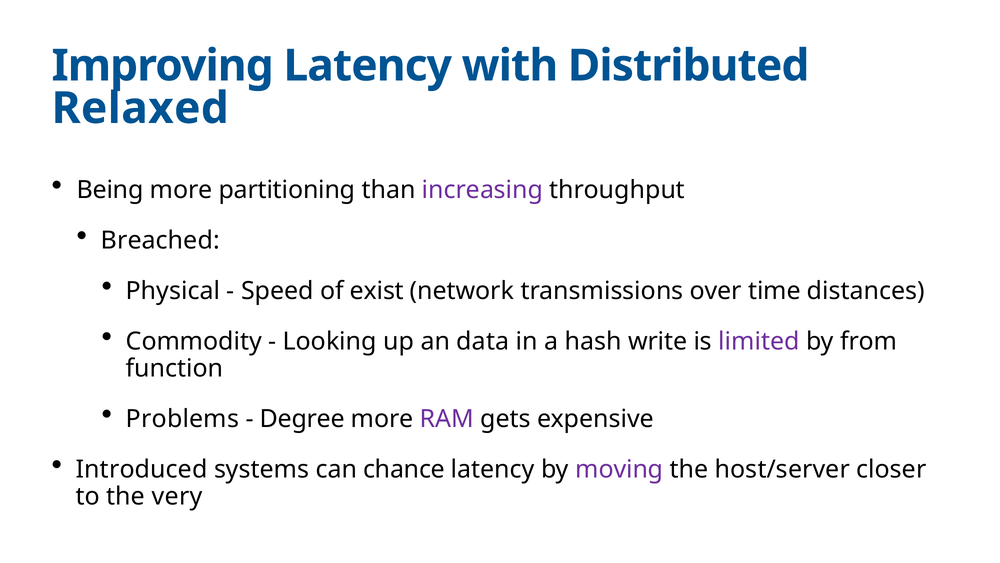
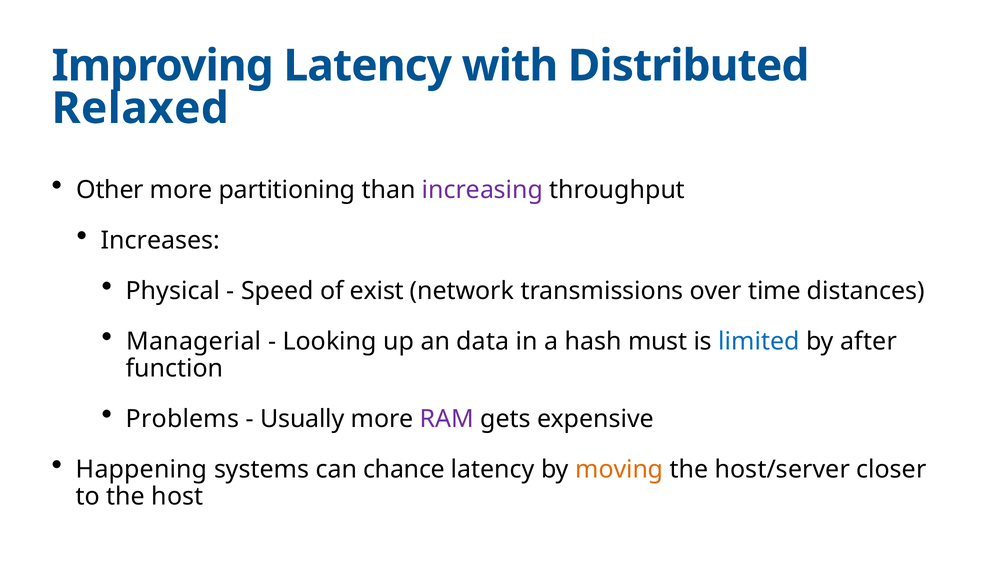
Being: Being -> Other (110, 190)
Breached: Breached -> Increases (160, 240)
Commodity: Commodity -> Managerial (194, 341)
write: write -> must (658, 341)
limited colour: purple -> blue (759, 341)
from: from -> after (868, 341)
Degree: Degree -> Usually (302, 418)
Introduced: Introduced -> Happening (142, 469)
moving colour: purple -> orange (619, 469)
very: very -> host (177, 496)
